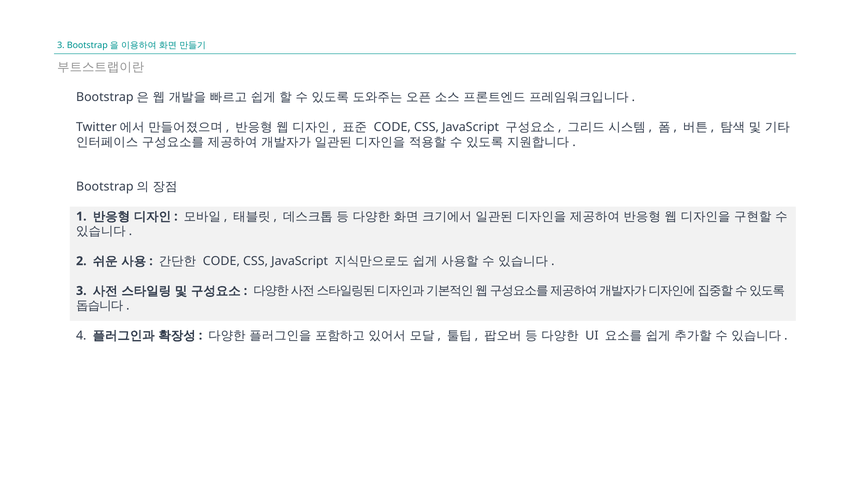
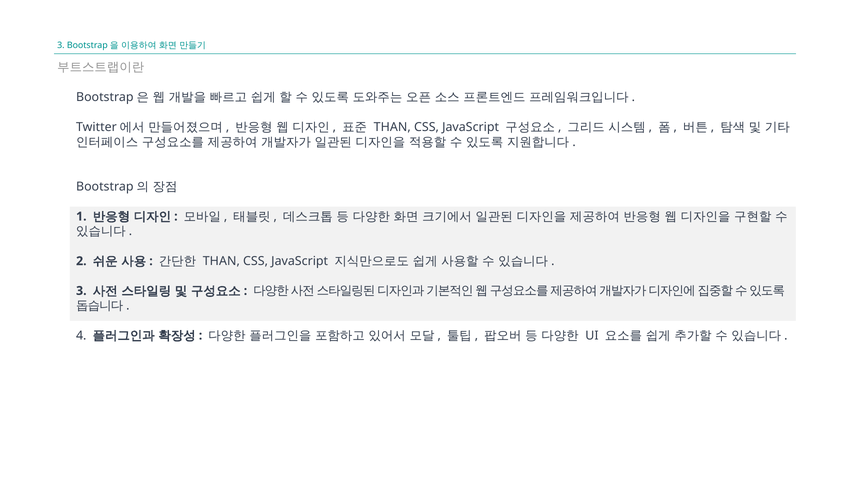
CODE: CODE -> THAN (392, 127)
CODE: CODE -> THAN (221, 261)
